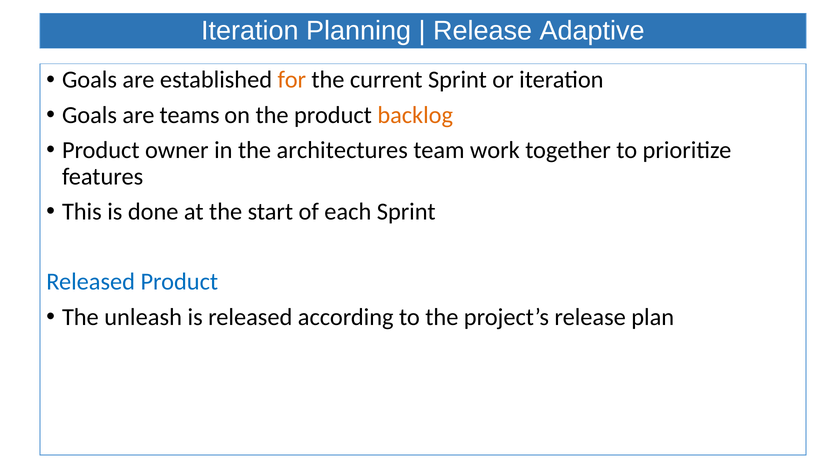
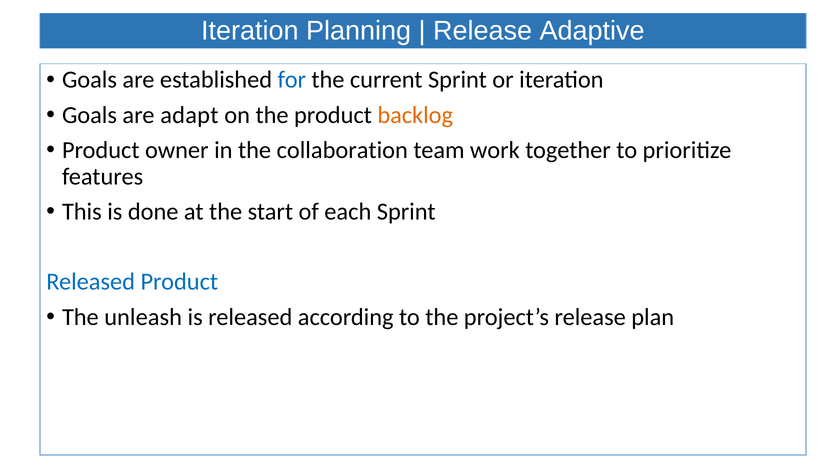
for colour: orange -> blue (292, 80)
teams: teams -> adapt (189, 115)
architectures: architectures -> collaboration (342, 150)
